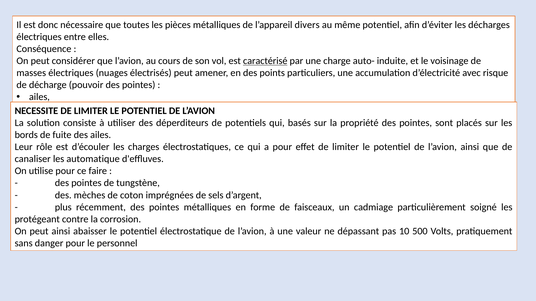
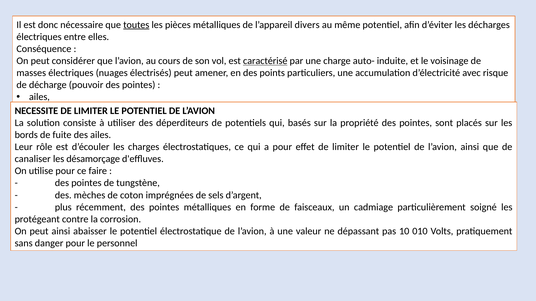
toutes underline: none -> present (136, 25)
automatique: automatique -> désamorçage (93, 159)
500: 500 -> 010 (420, 232)
